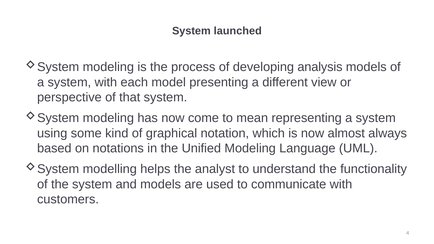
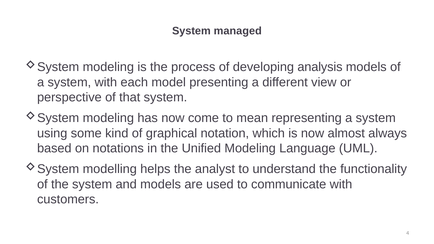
launched: launched -> managed (238, 31)
